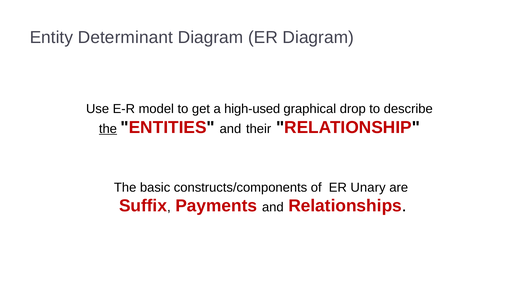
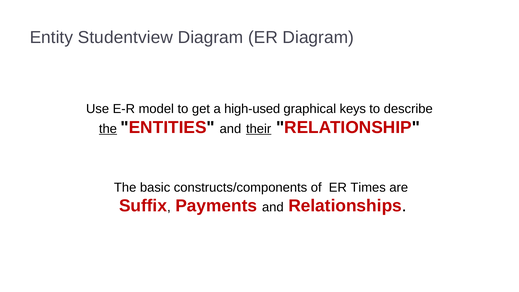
Determinant: Determinant -> Studentview (125, 38)
drop: drop -> keys (353, 109)
their underline: none -> present (259, 129)
Unary: Unary -> Times (368, 187)
